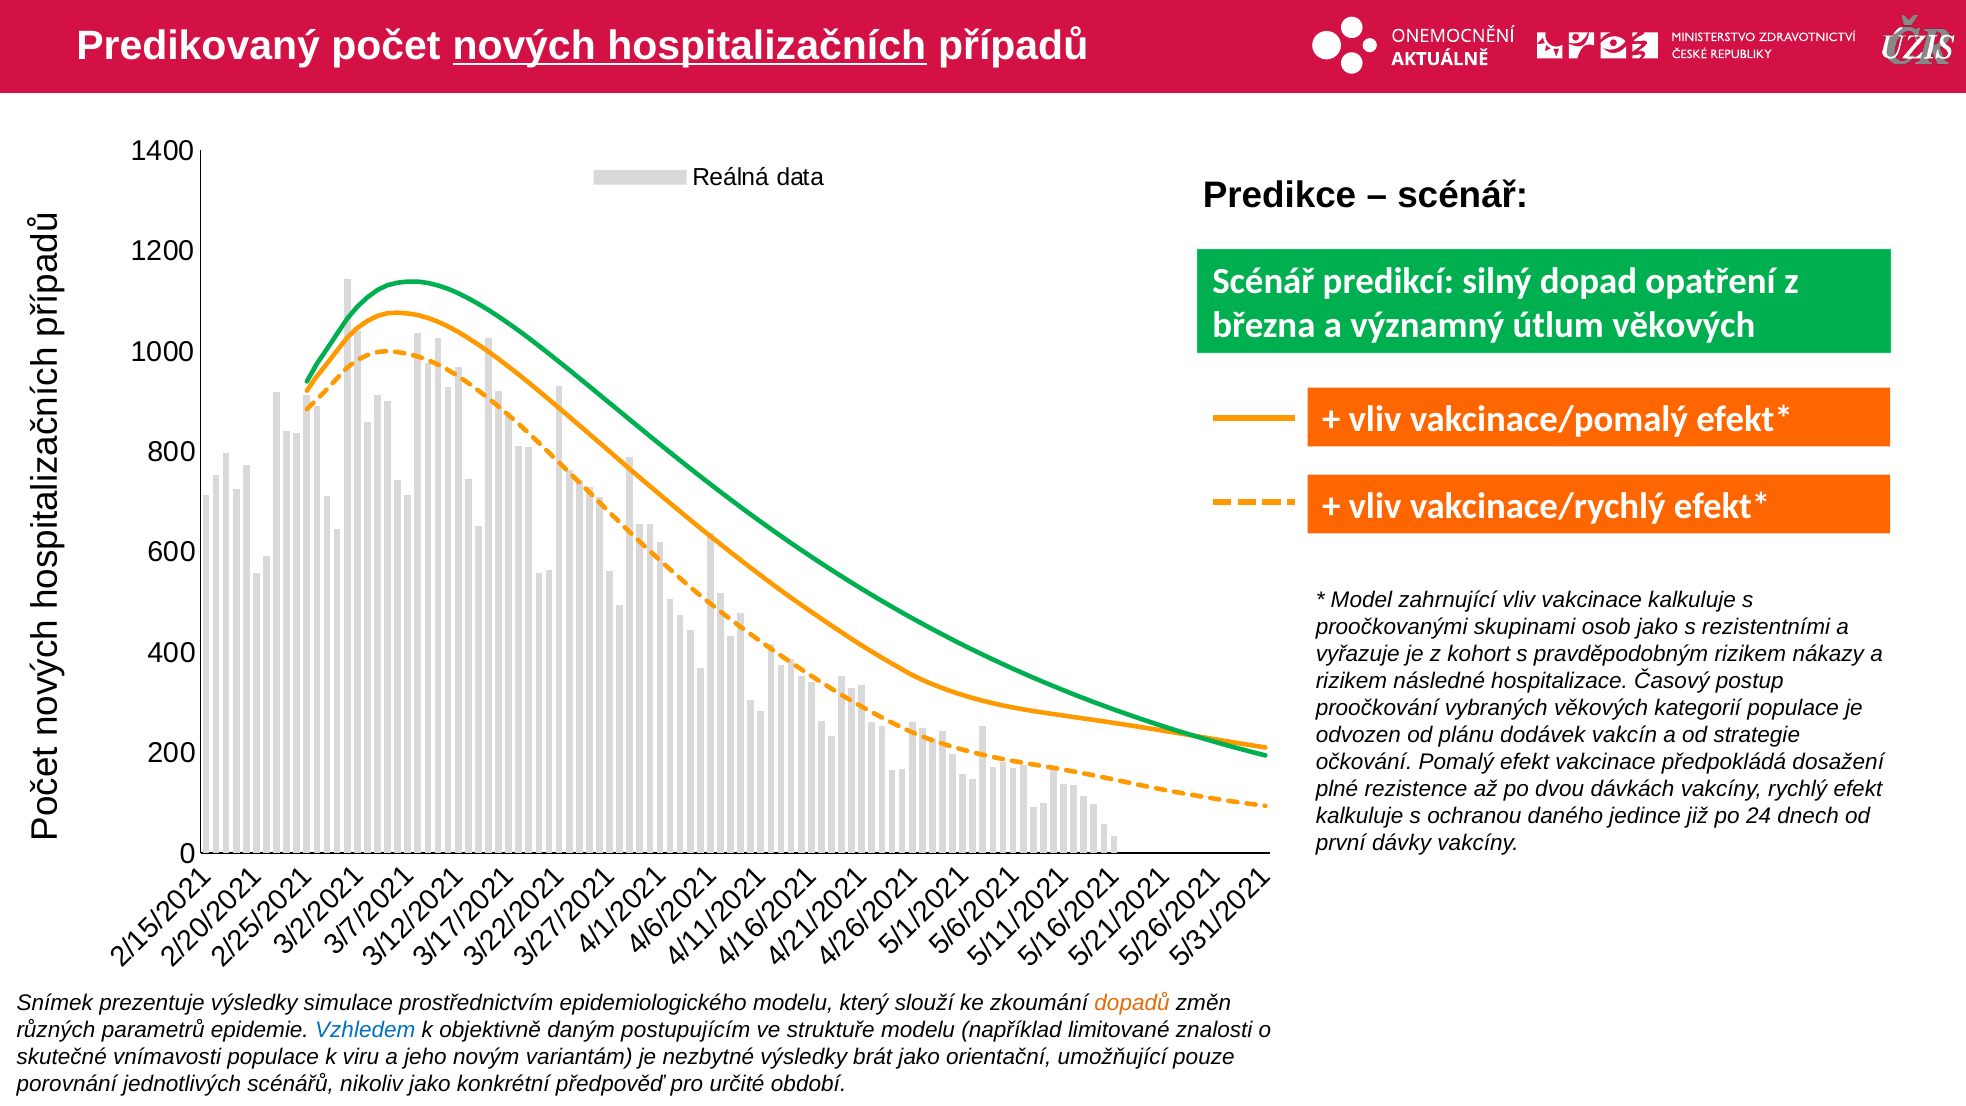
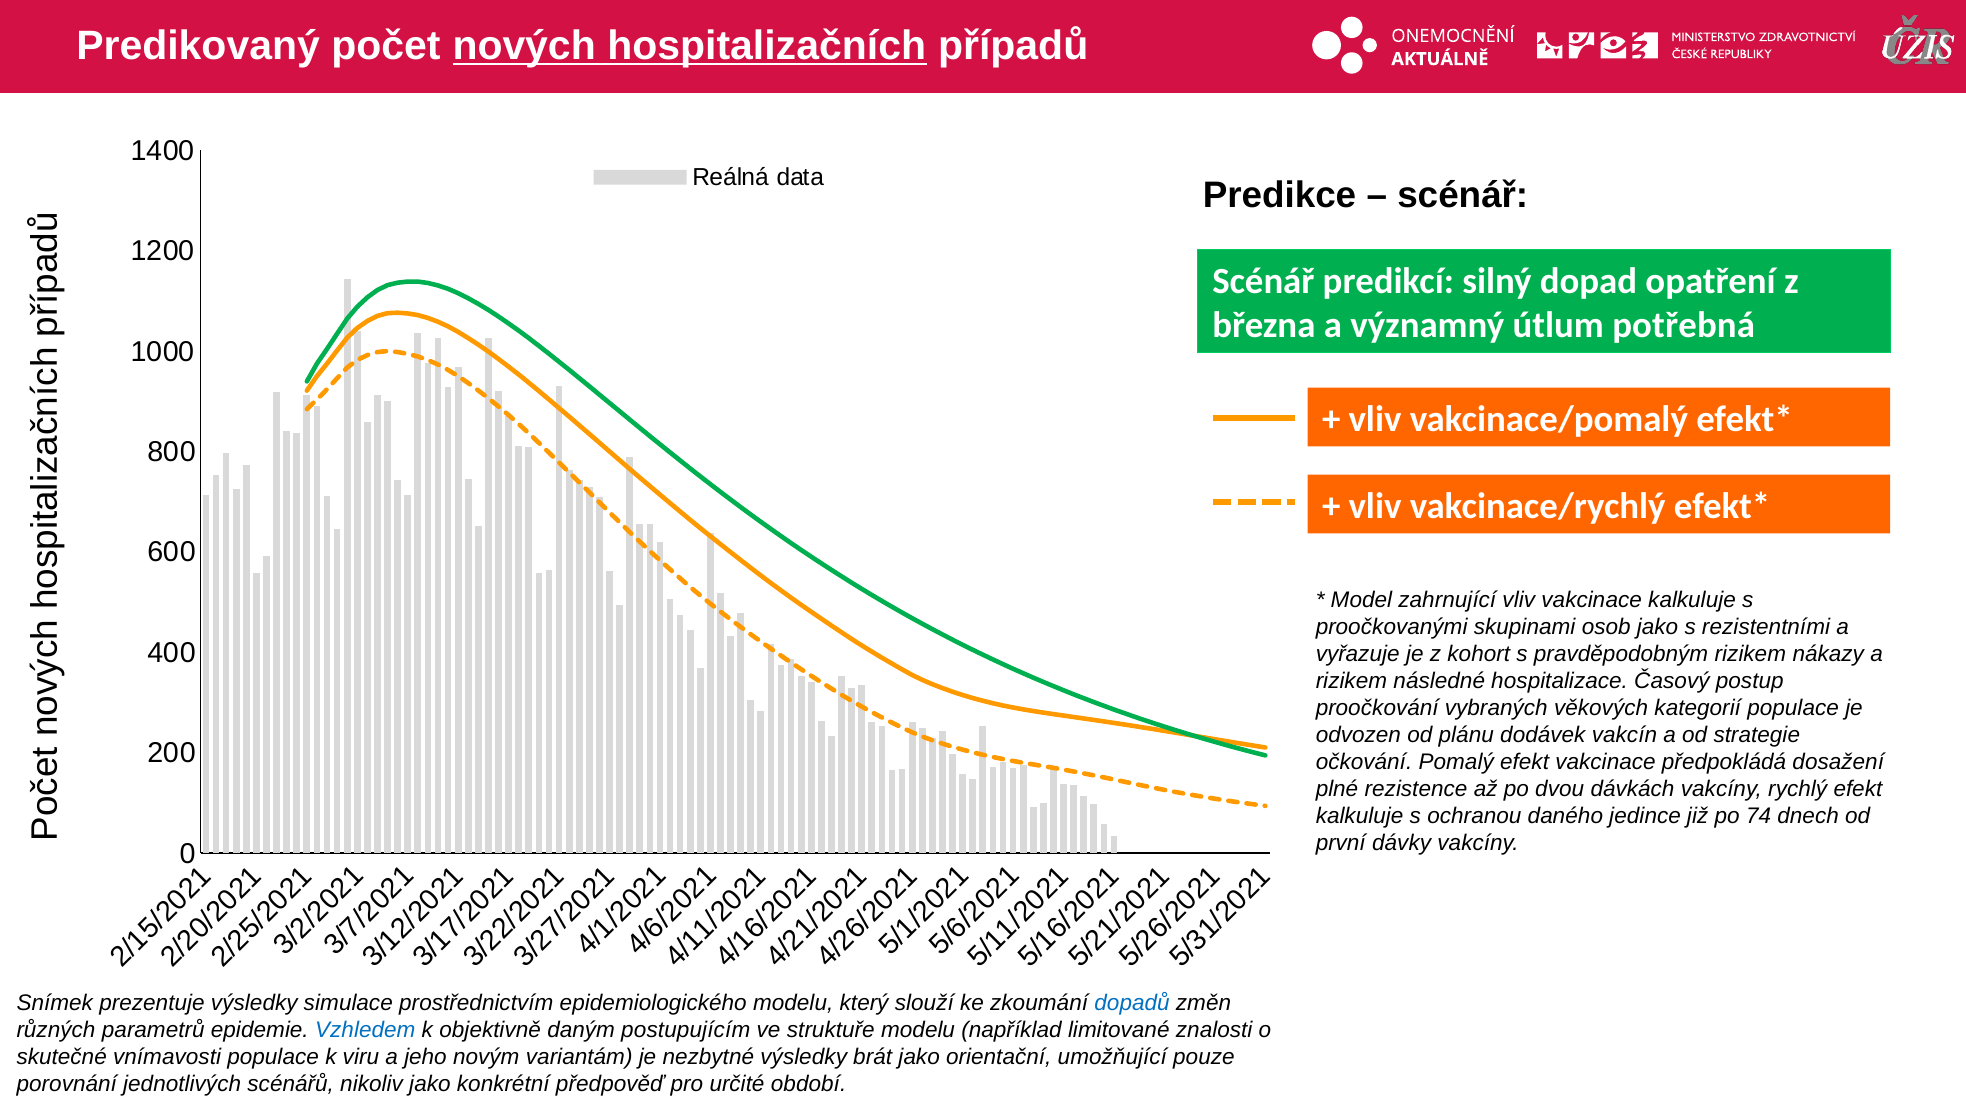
útlum věkových: věkových -> potřebná (1684, 326)
24: 24 -> 74 (1759, 816)
dopadů colour: orange -> blue (1132, 1003)
